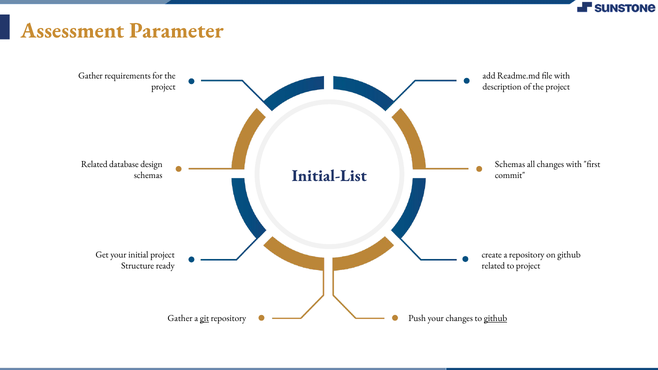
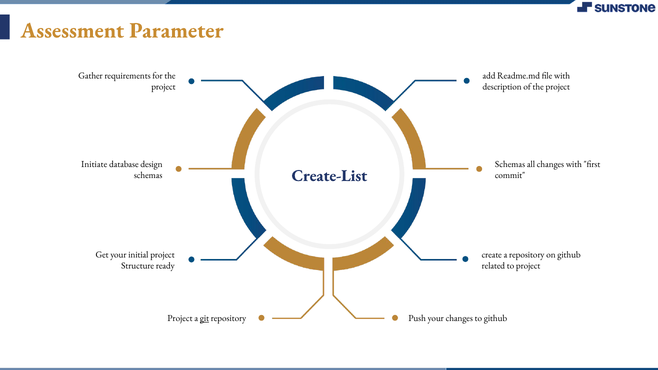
Related: Related -> Initiate (94, 164)
Initial-List: Initial-List -> Create-List (329, 176)
Gather: Gather -> Project (180, 319)
github underline: present -> none (496, 319)
